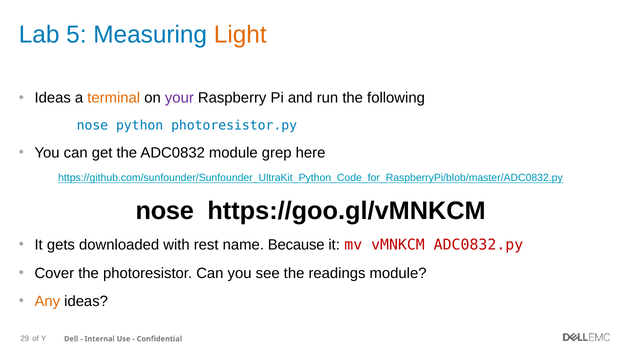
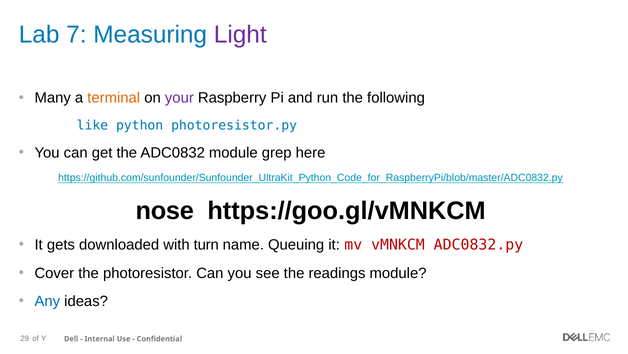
5: 5 -> 7 (76, 34)
Light colour: orange -> purple (240, 34)
Ideas: Ideas -> Many (53, 98)
nose: nose -> like (92, 125)
rest: rest -> turn (206, 244)
Because: Because -> Queuing (296, 244)
Any colour: orange -> blue (47, 301)
